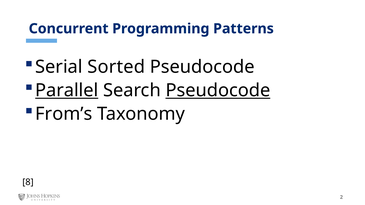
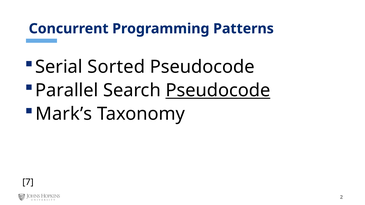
Parallel underline: present -> none (67, 91)
From’s: From’s -> Mark’s (64, 114)
8: 8 -> 7 (28, 182)
